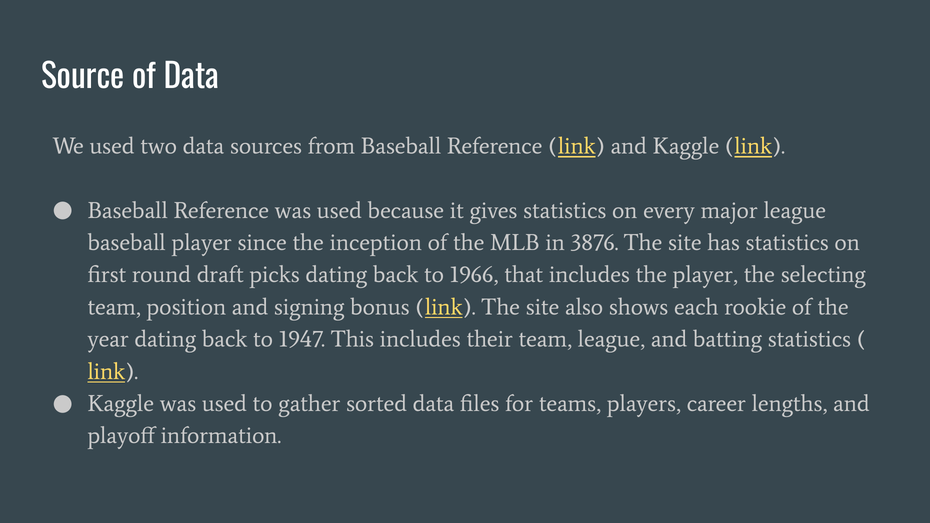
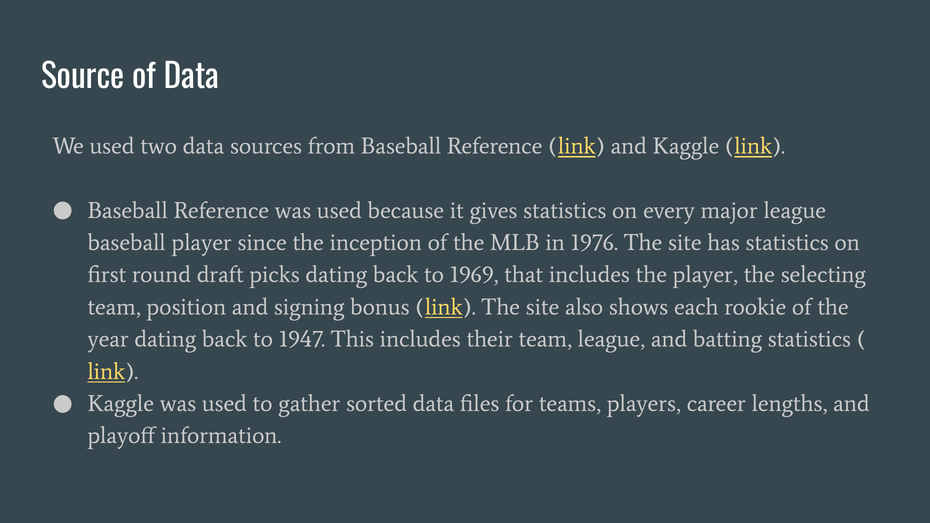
3876: 3876 -> 1976 (594, 243)
1966: 1966 -> 1969 (474, 275)
